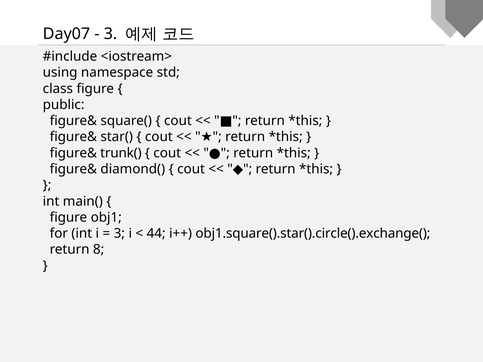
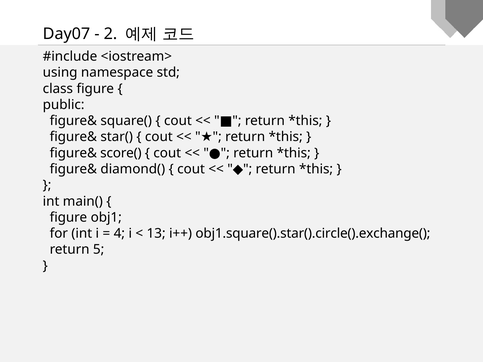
3: 3 -> 2 (110, 34)
trunk(: trunk( -> score( (121, 153)
3: 3 -> 4 (119, 234)
44: 44 -> 13 (156, 234)
8: 8 -> 5 (99, 250)
